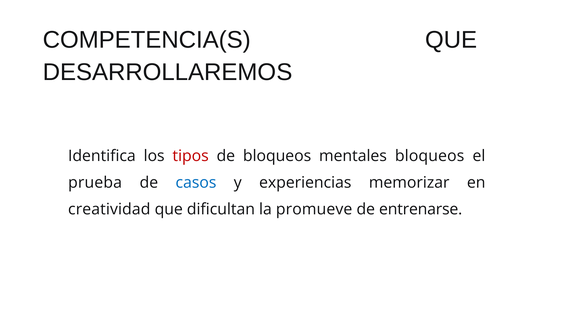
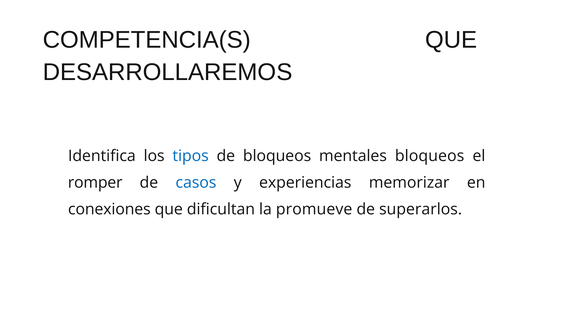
tipos colour: red -> blue (191, 156)
prueba: prueba -> romper (95, 182)
creatividad: creatividad -> conexiones (109, 209)
entrenarse: entrenarse -> superarlos (421, 209)
